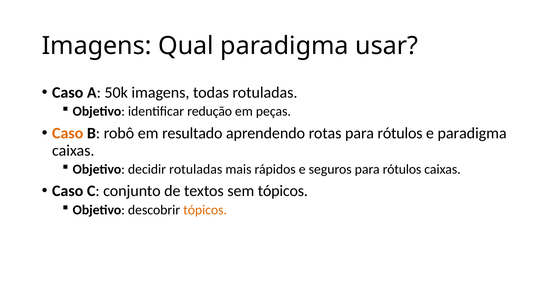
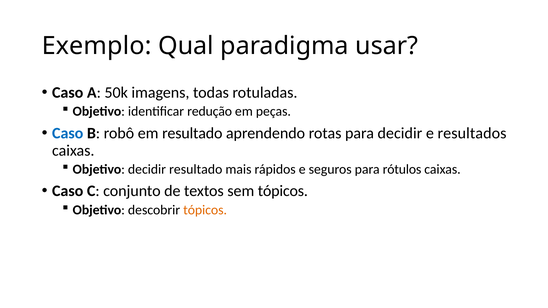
Imagens: Imagens -> Exemplo (97, 46)
Caso colour: orange -> blue (68, 133)
rotas para rótulos: rótulos -> decidir (400, 133)
e paradigma: paradigma -> resultados (472, 133)
decidir rotuladas: rotuladas -> resultado (196, 169)
